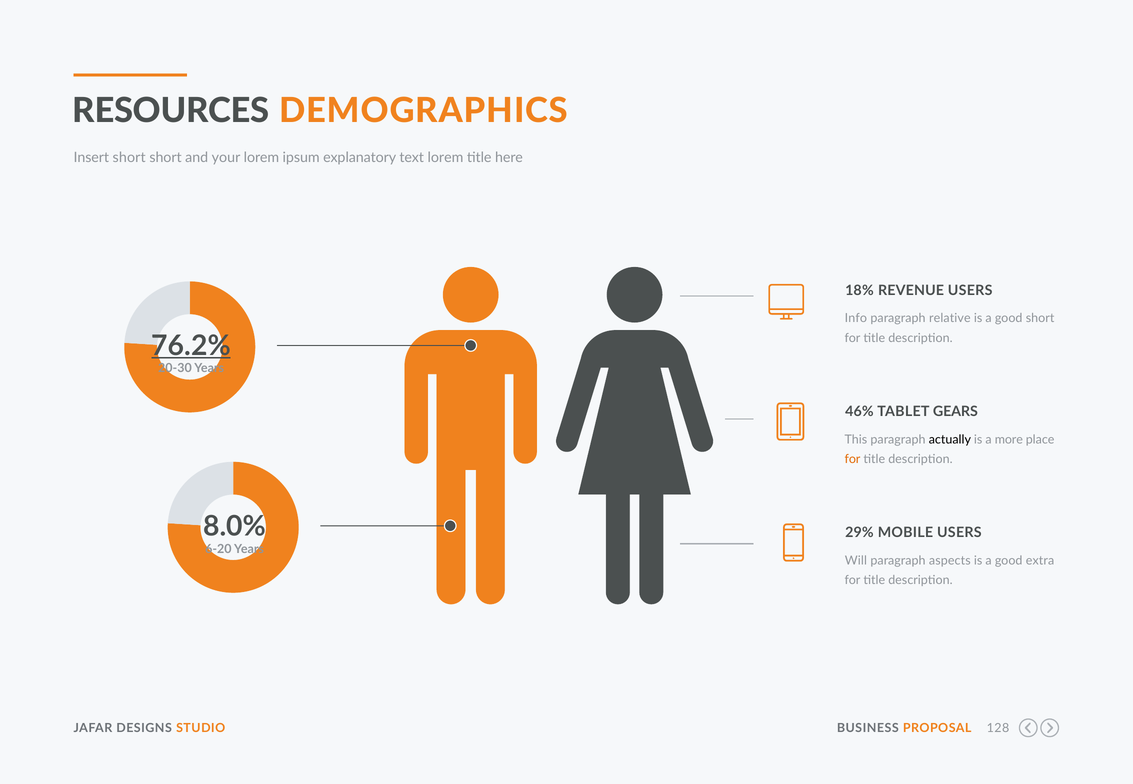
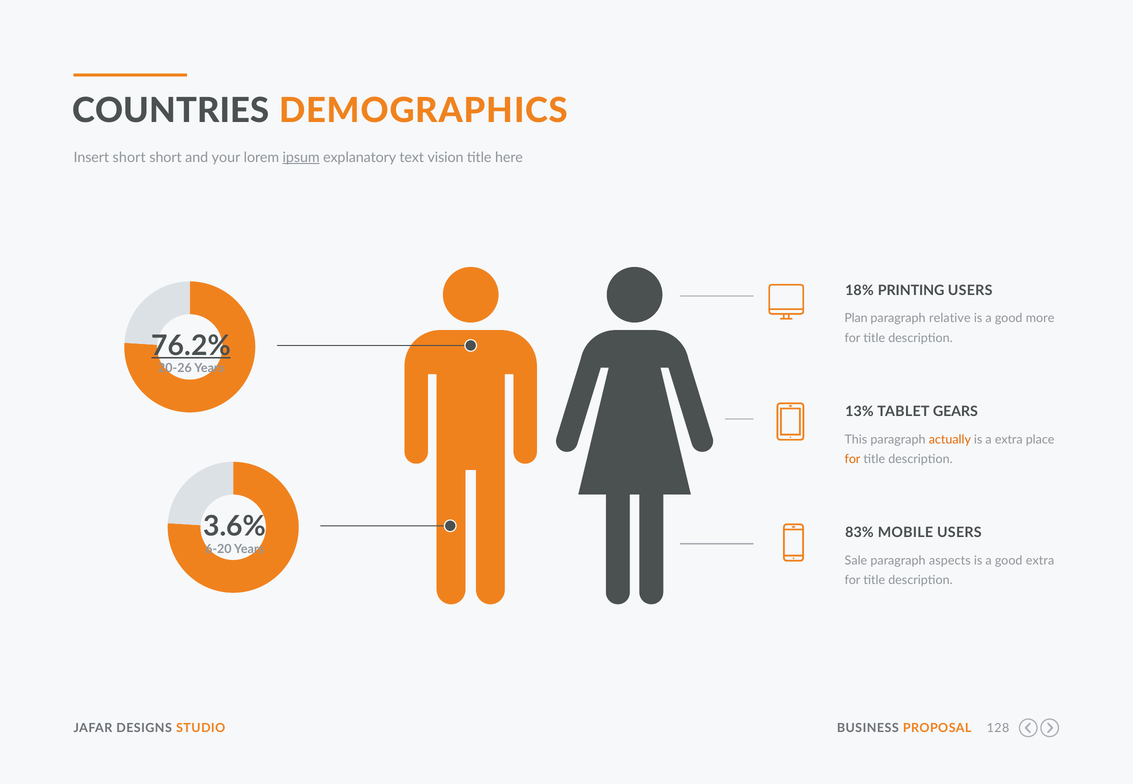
RESOURCES: RESOURCES -> COUNTRIES (171, 111)
ipsum underline: none -> present (301, 158)
text lorem: lorem -> vision (446, 158)
REVENUE: REVENUE -> PRINTING (911, 291)
Info: Info -> Plan (856, 319)
good short: short -> more (1040, 319)
20-30: 20-30 -> 20-26 (175, 368)
46%: 46% -> 13% (859, 412)
actually colour: black -> orange (950, 440)
a more: more -> extra (1009, 440)
8.0%: 8.0% -> 3.6% (235, 527)
29%: 29% -> 83% (859, 533)
Will: Will -> Sale (856, 561)
